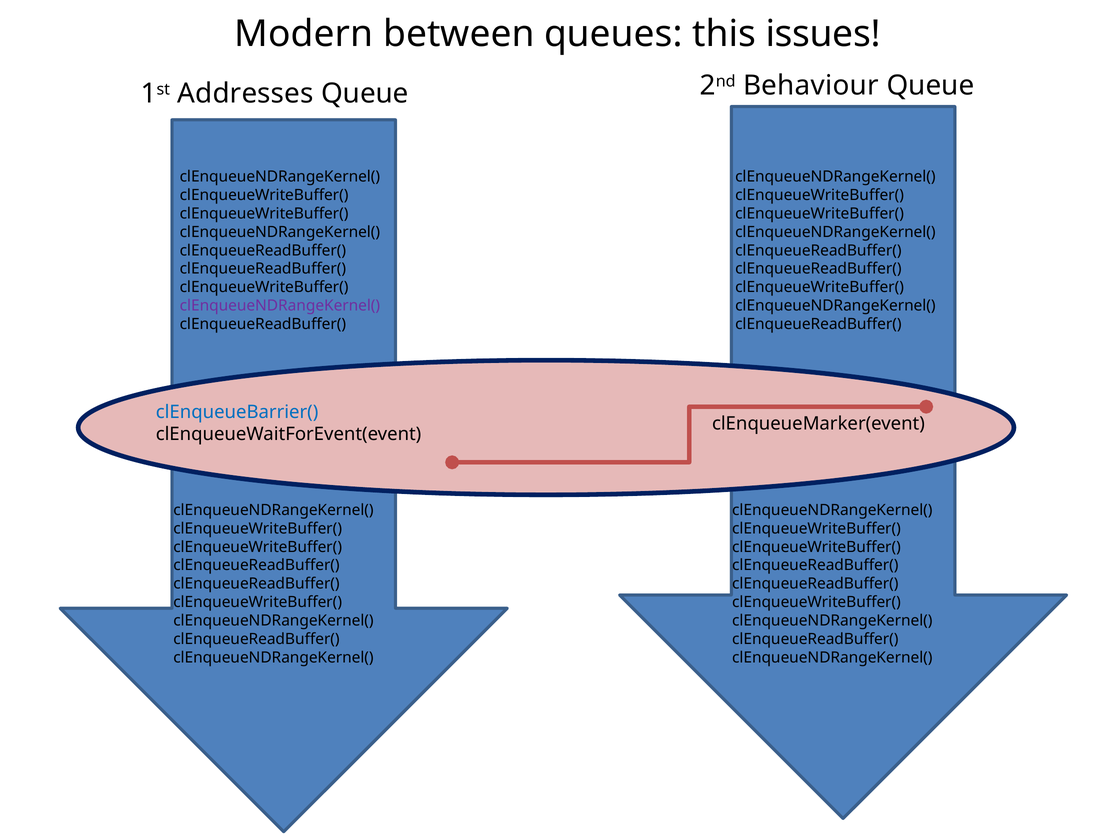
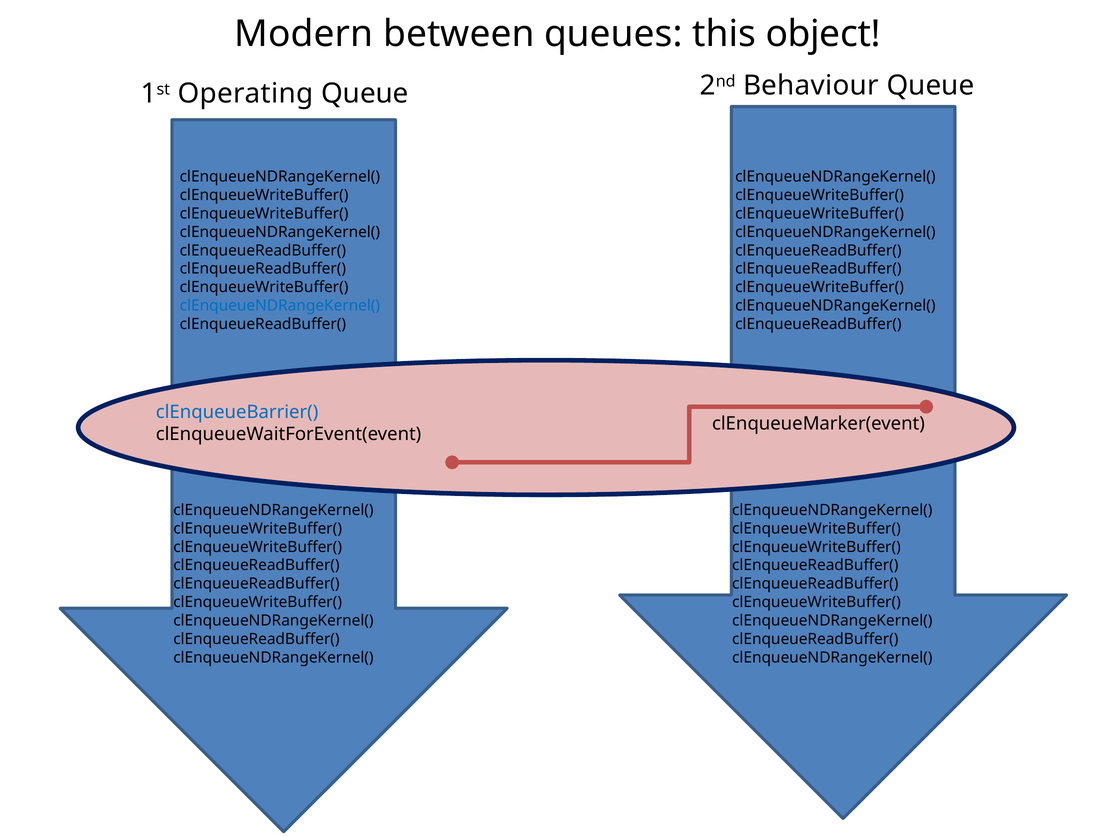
issues: issues -> object (823, 34)
Addresses: Addresses -> Operating (245, 94)
clEnqueueNDRangeKernel( colour: purple -> blue (280, 306)
